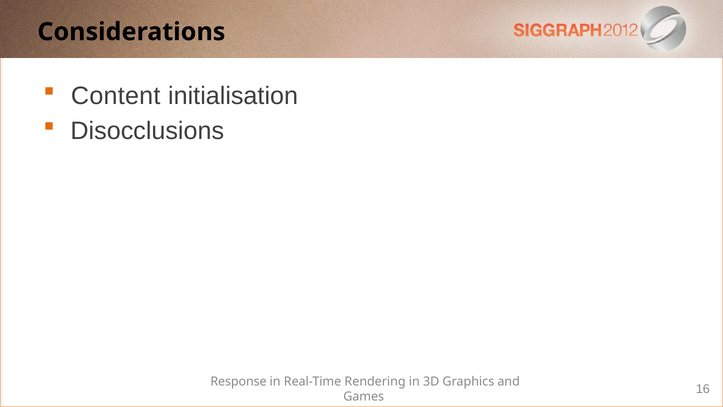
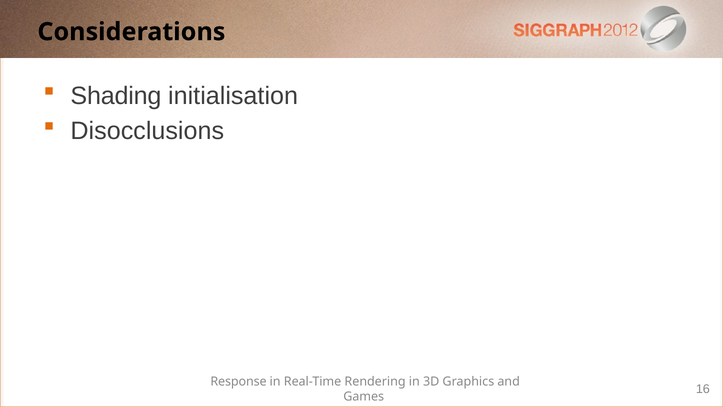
Content: Content -> Shading (116, 96)
